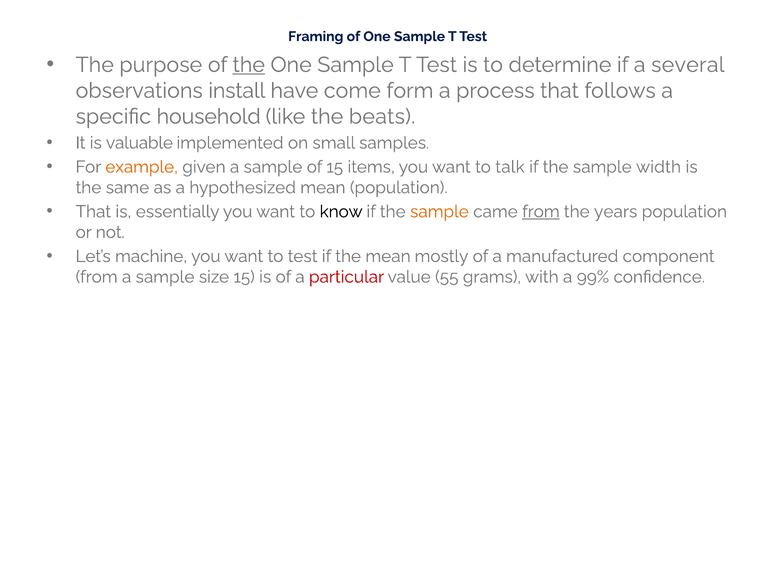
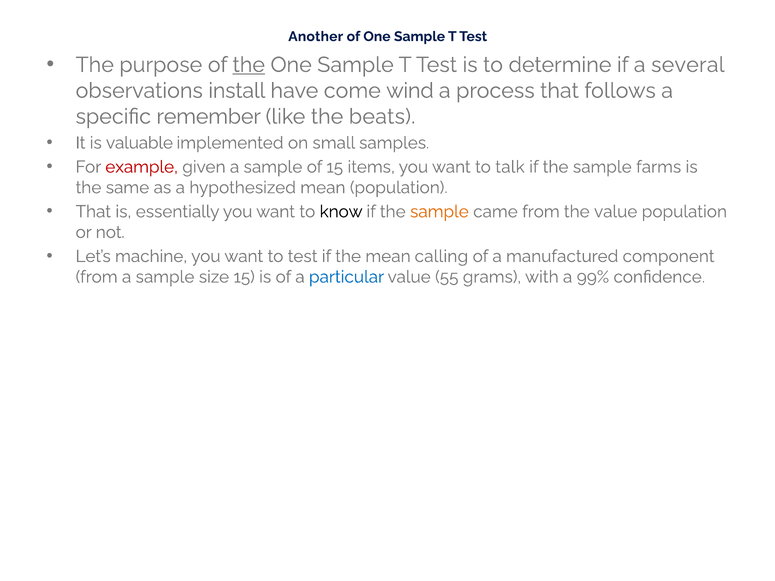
Framing: Framing -> Another (316, 37)
form: form -> wind (410, 91)
household: household -> remember (209, 117)
example colour: orange -> red (142, 167)
width: width -> farms (659, 167)
from underline: present -> none (541, 212)
the years: years -> value (616, 212)
mostly: mostly -> calling (441, 256)
particular colour: red -> blue (347, 277)
